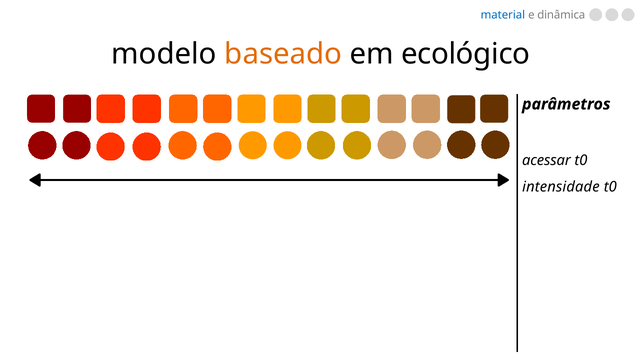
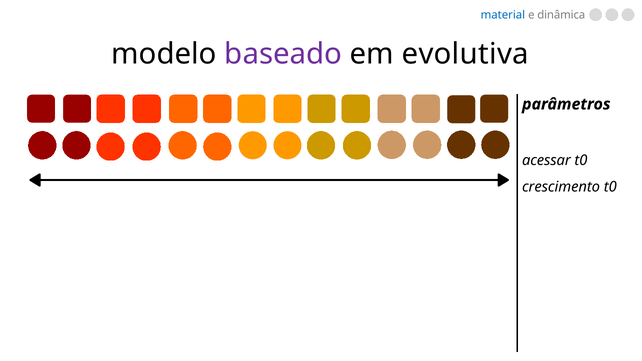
baseado colour: orange -> purple (283, 54)
ecológico: ecológico -> evolutiva (465, 54)
intensidade: intensidade -> crescimento (561, 187)
